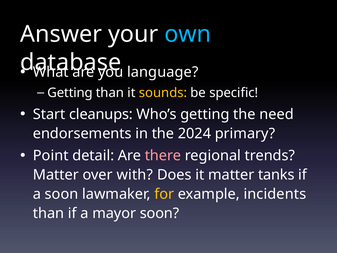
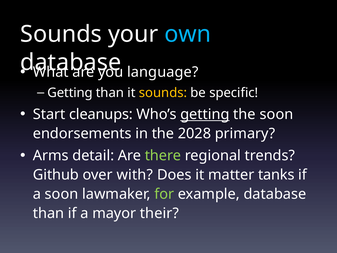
Answer: Answer -> Sounds (61, 34)
getting underline: none -> present (205, 114)
the need: need -> soon (277, 114)
2024: 2024 -> 2028 (194, 133)
Point: Point -> Arms (51, 156)
there colour: pink -> light green (163, 156)
Matter: Matter -> Github (56, 175)
for colour: yellow -> light green (164, 194)
example incidents: incidents -> database (275, 194)
mayor soon: soon -> their (159, 213)
